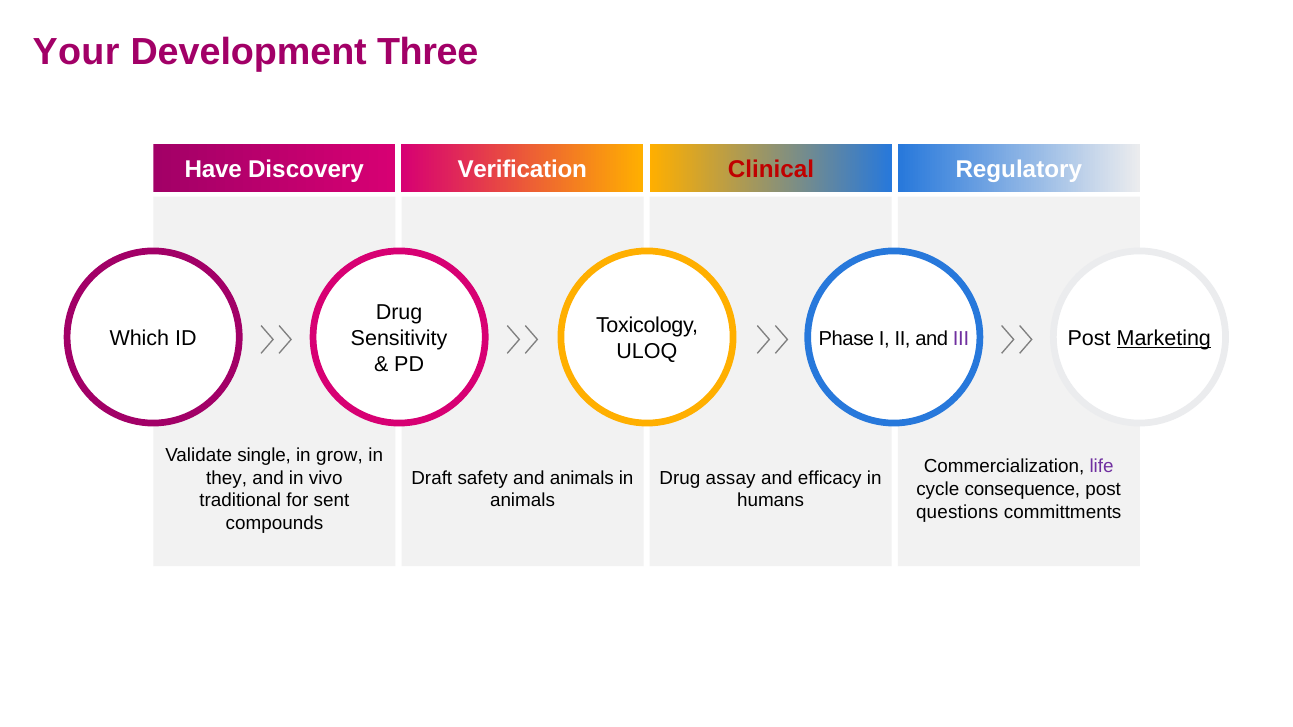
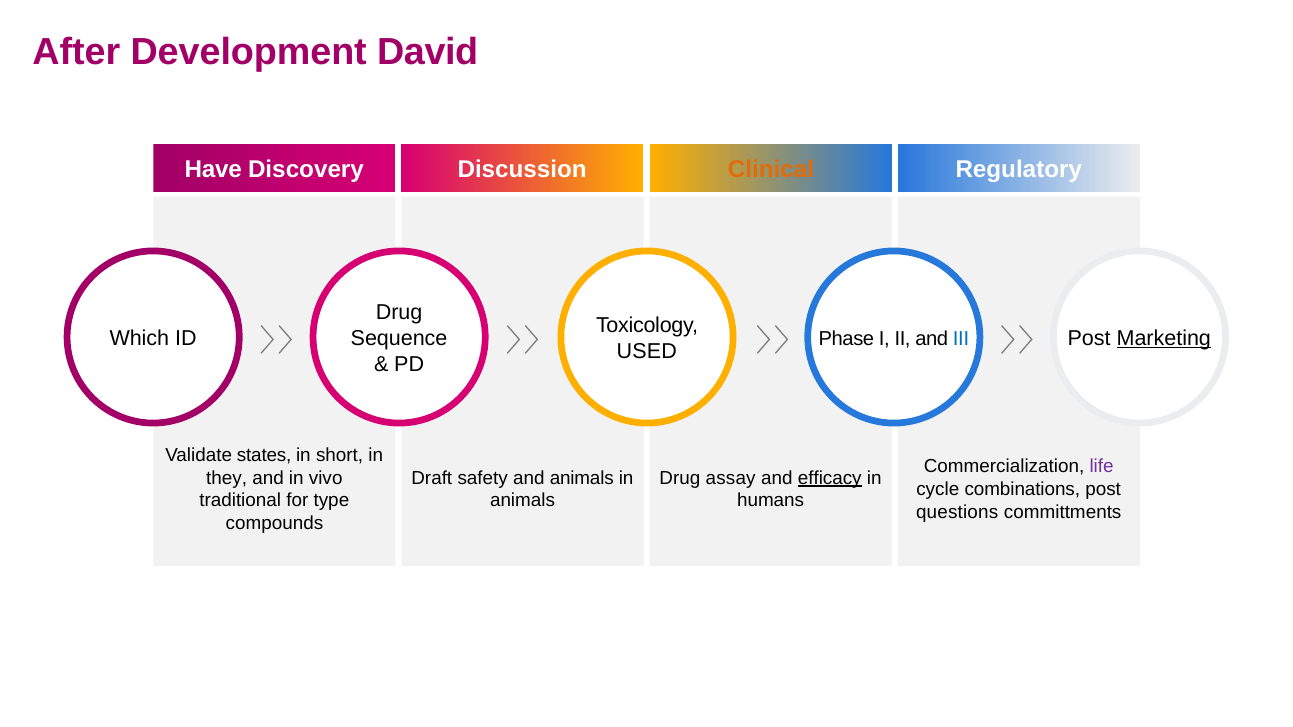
Your: Your -> After (76, 52)
Three: Three -> David (428, 52)
Verification: Verification -> Discussion (522, 170)
Clinical colour: red -> orange (771, 170)
Sensitivity: Sensitivity -> Sequence (399, 339)
III colour: purple -> blue (961, 339)
ULOQ: ULOQ -> USED (647, 352)
single: single -> states (264, 456)
grow: grow -> short (340, 456)
efficacy underline: none -> present (830, 478)
consequence: consequence -> combinations (1022, 489)
sent: sent -> type (331, 501)
